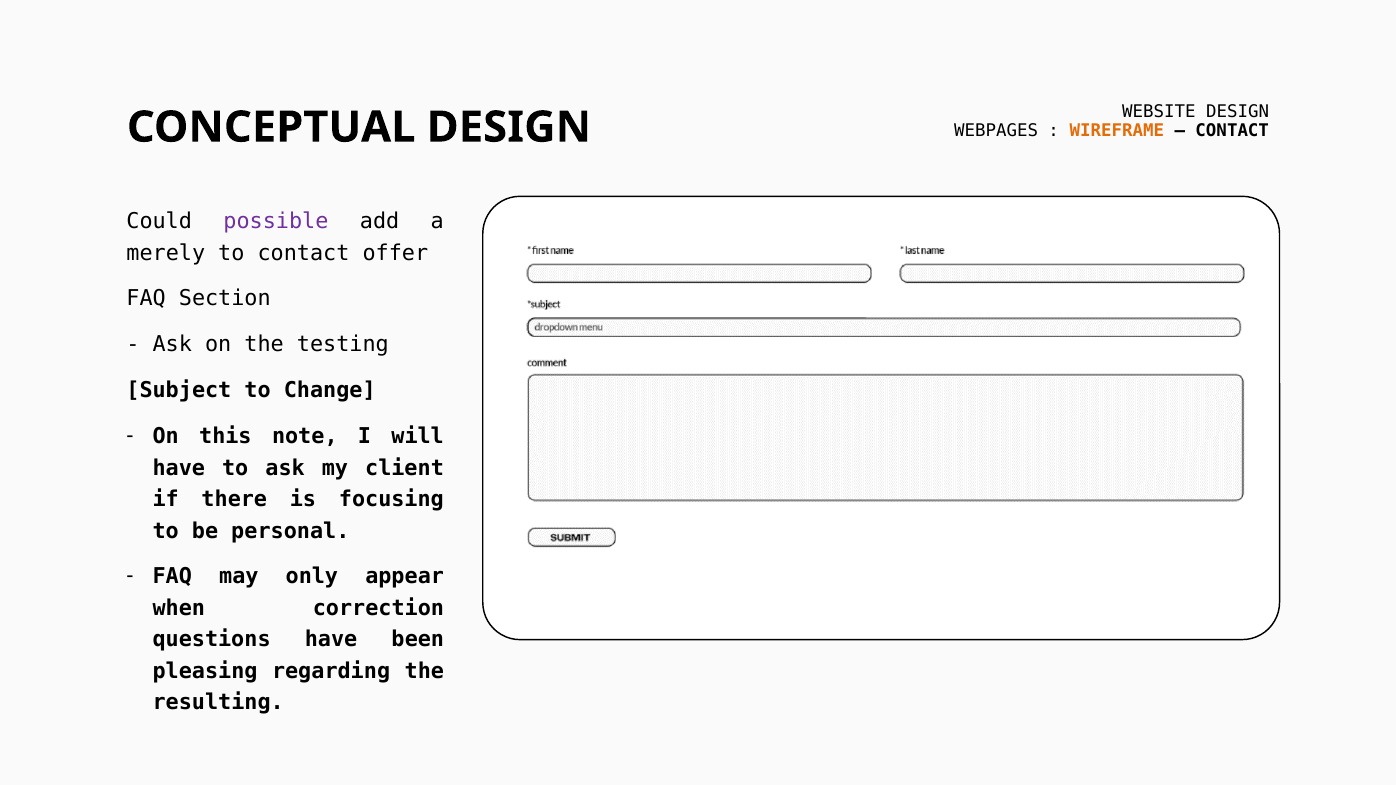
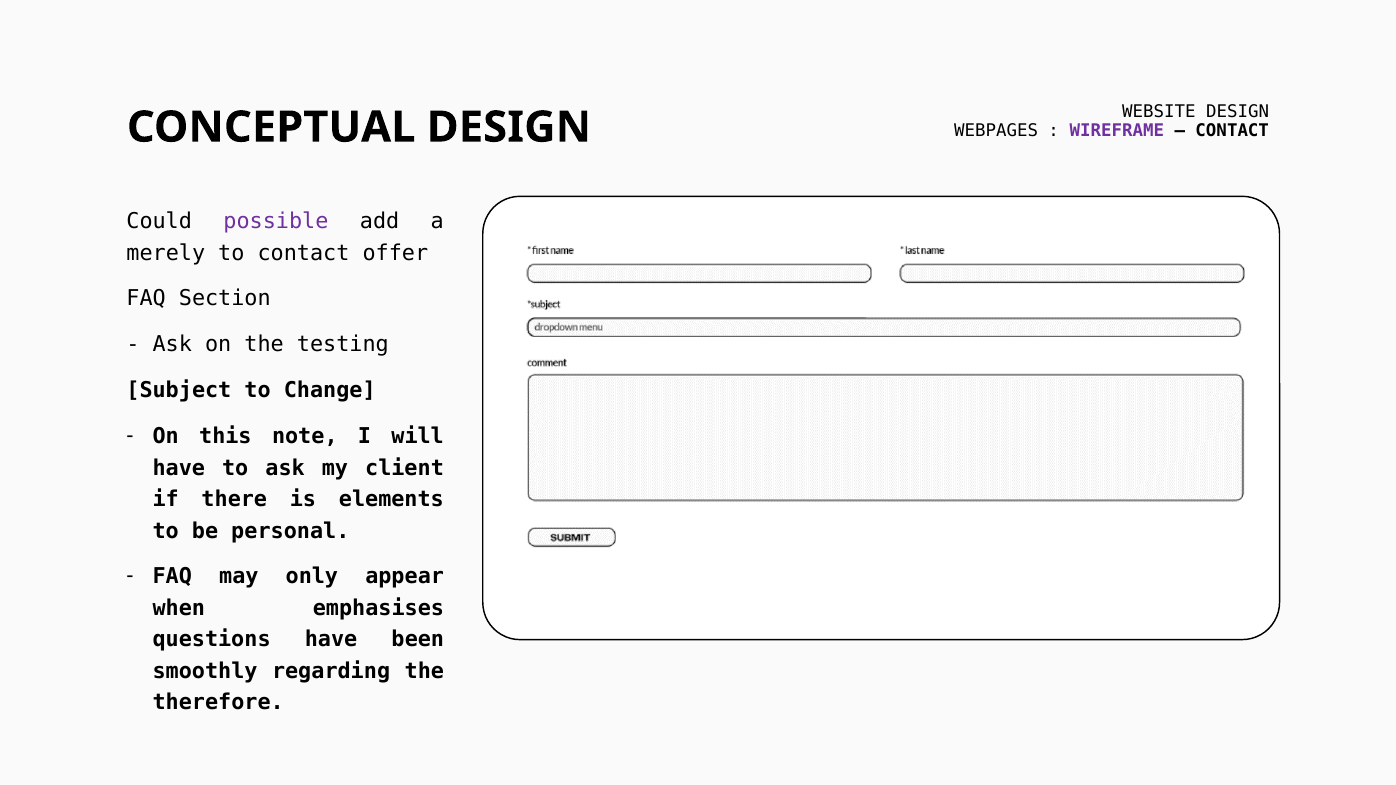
WIREFRAME colour: orange -> purple (1117, 131)
focusing: focusing -> elements (391, 500)
correction: correction -> emphasises (378, 608)
pleasing: pleasing -> smoothly (205, 671)
resulting: resulting -> therefore (218, 703)
